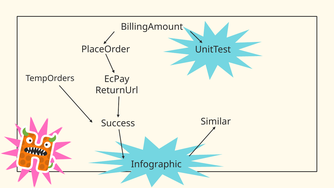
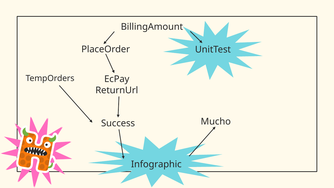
Similar: Similar -> Mucho (216, 121)
